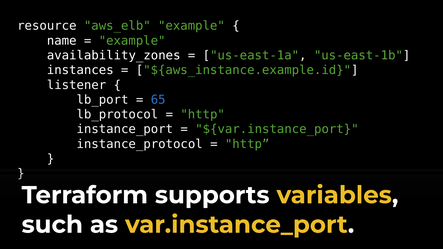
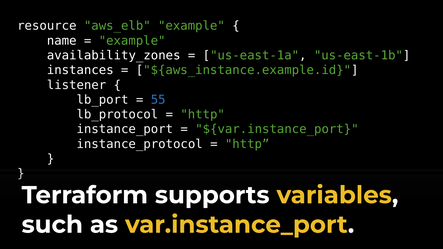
65: 65 -> 55 (158, 100)
